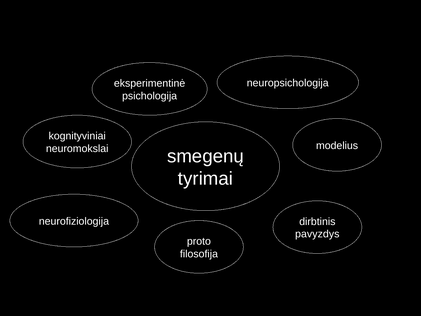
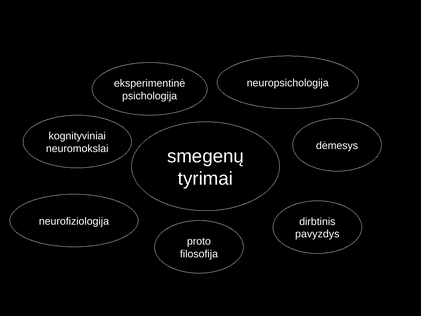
modelius: modelius -> dėmesys (337, 145)
